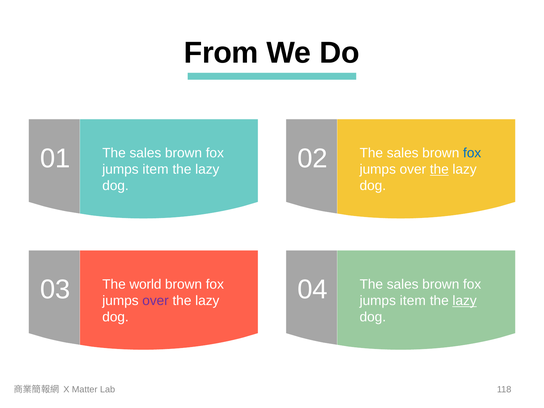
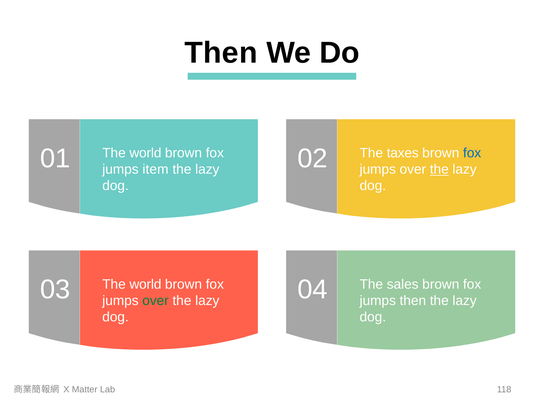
From: From -> Then (221, 53)
01 The sales: sales -> world (145, 153)
02 The sales: sales -> taxes (403, 153)
over colour: purple -> green (156, 301)
item: item -> then (413, 301)
lazy underline: present -> none (465, 301)
